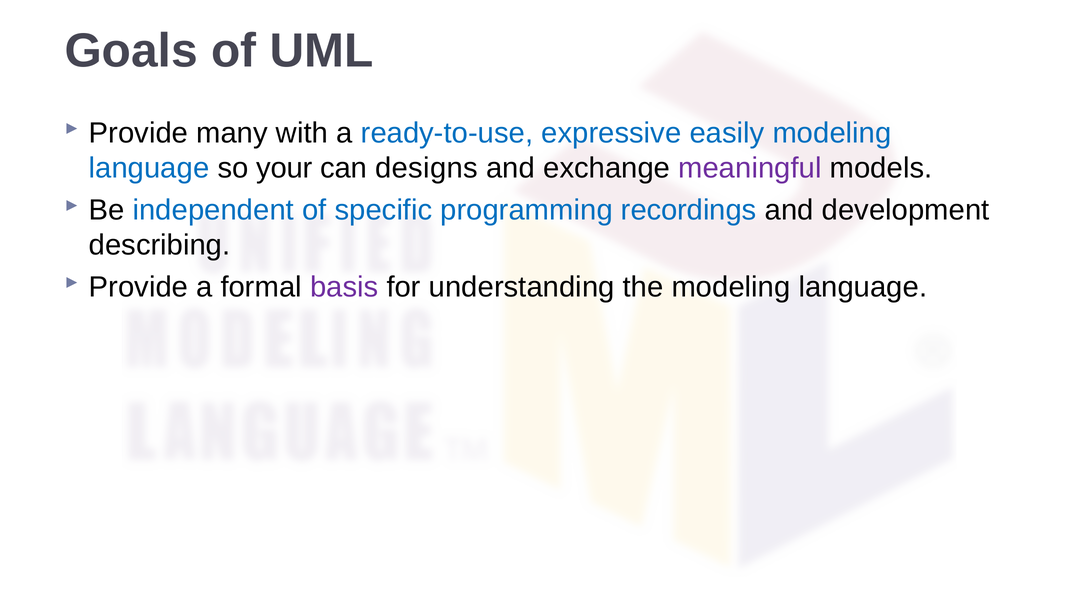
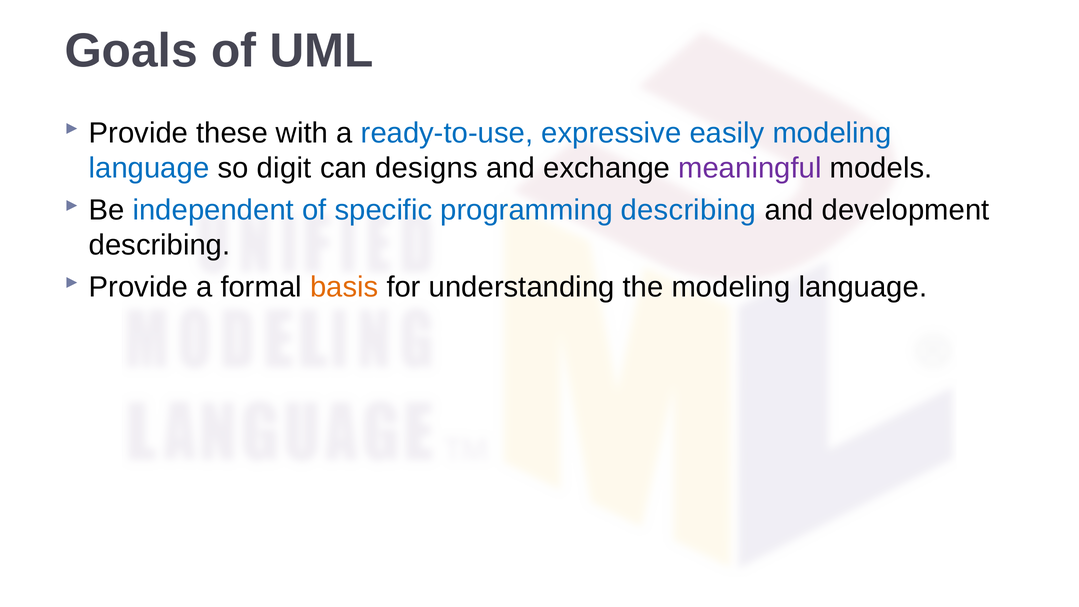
many: many -> these (232, 133)
your: your -> digit (284, 168)
programming recordings: recordings -> describing (688, 210)
basis colour: purple -> orange (344, 287)
